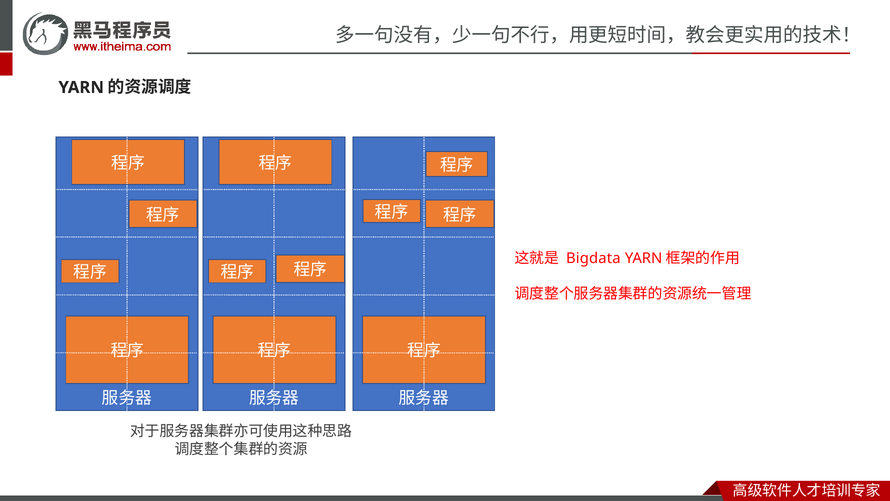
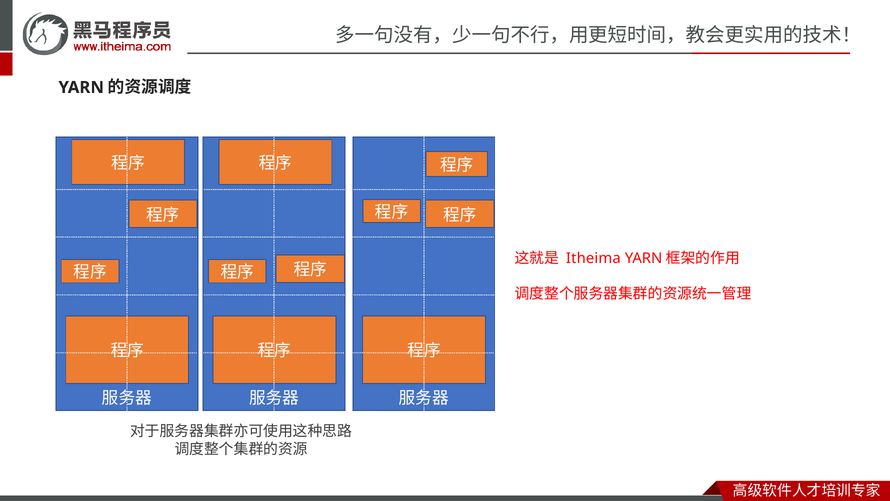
Bigdata: Bigdata -> Itheima (593, 258)
